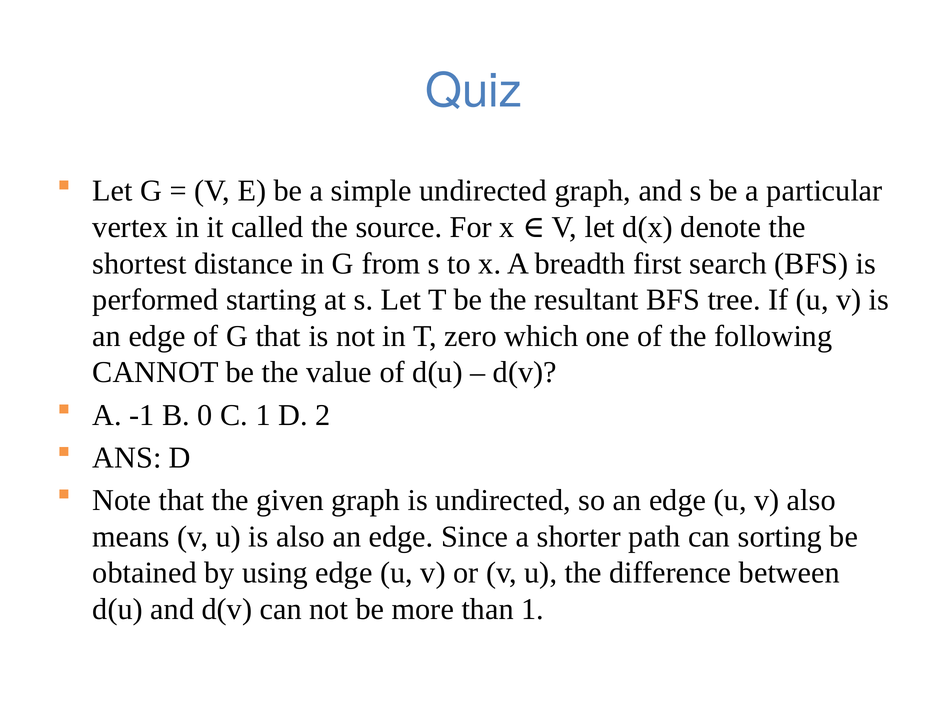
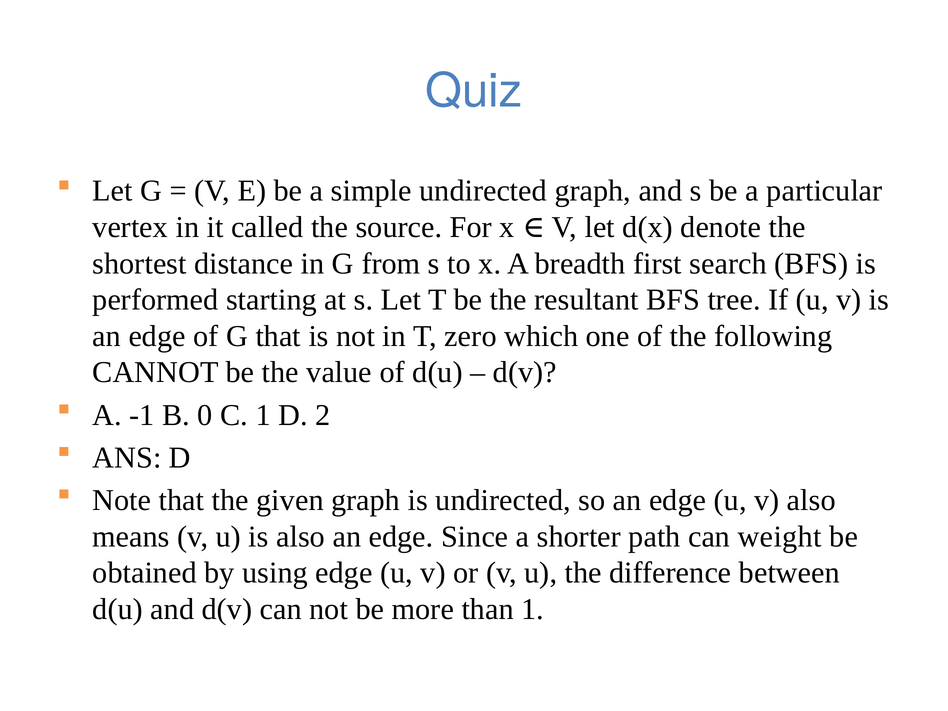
sorting: sorting -> weight (780, 537)
